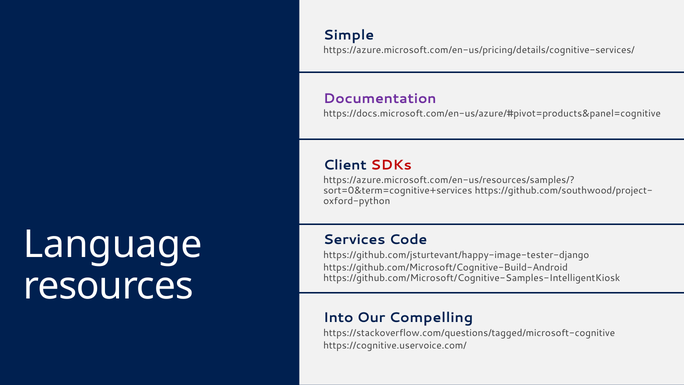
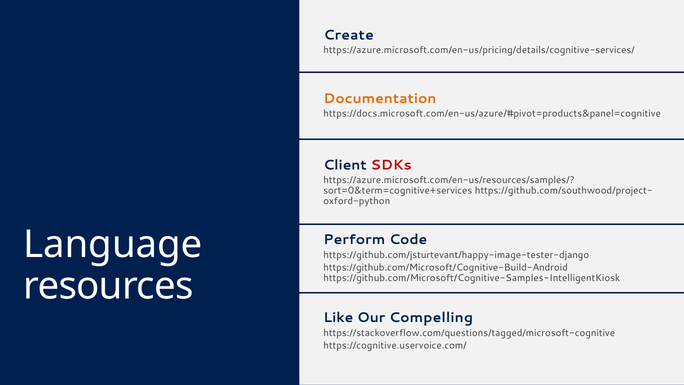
Simple: Simple -> Create (349, 35)
Documentation colour: purple -> orange (380, 98)
Services: Services -> Perform (354, 240)
Into: Into -> Like (338, 318)
